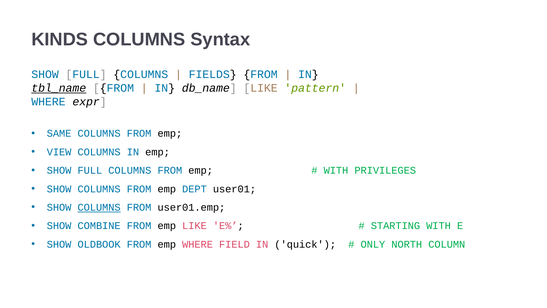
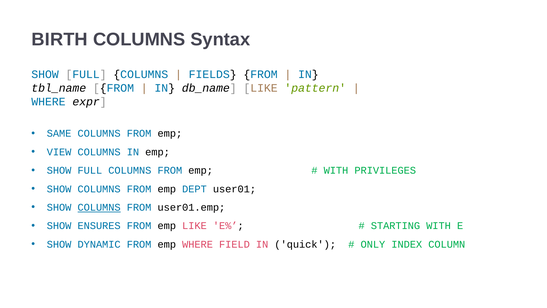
KINDS: KINDS -> BIRTH (60, 40)
tbl_name underline: present -> none (59, 88)
COMBINE: COMBINE -> ENSURES (99, 226)
OLDBOOK: OLDBOOK -> DYNAMIC (99, 244)
NORTH: NORTH -> INDEX (407, 244)
